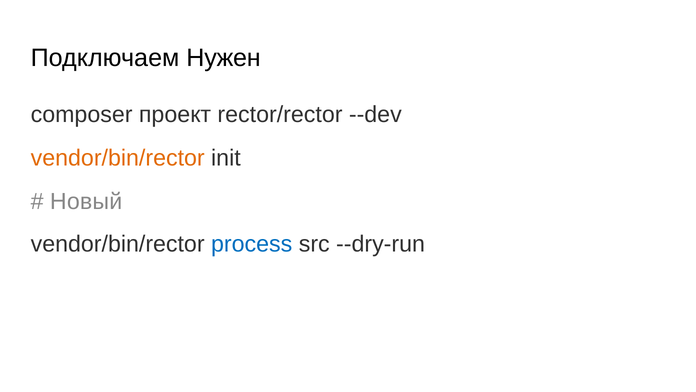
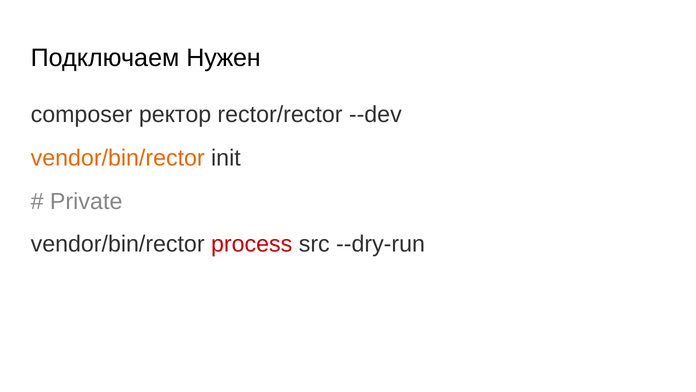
проект: проект -> ректор (175, 114)
Новый: Новый -> Private (86, 202)
process colour: blue -> red (252, 244)
